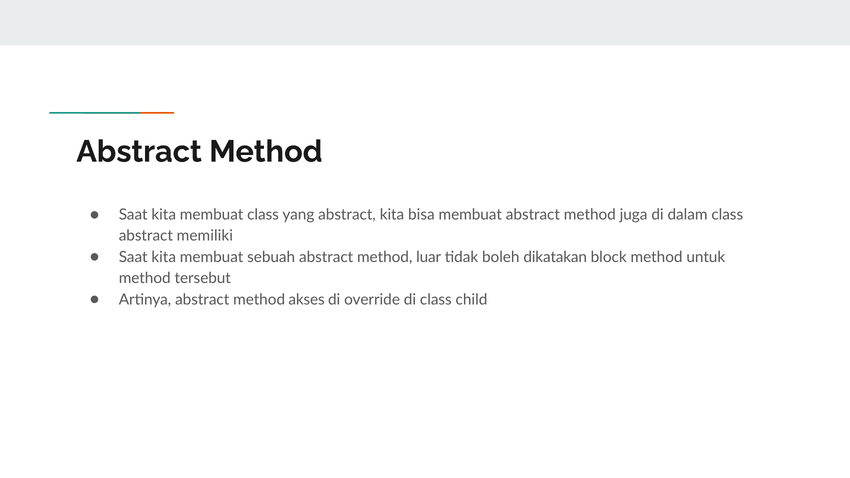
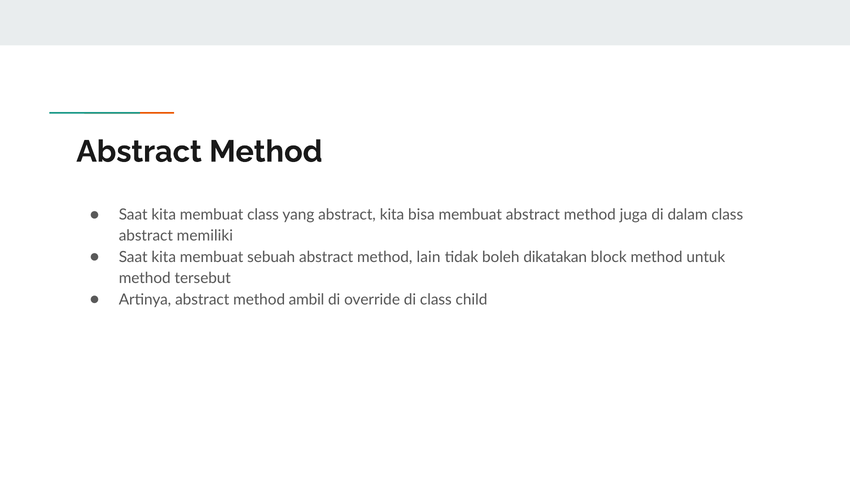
luar: luar -> lain (428, 257)
akses: akses -> ambil (307, 300)
